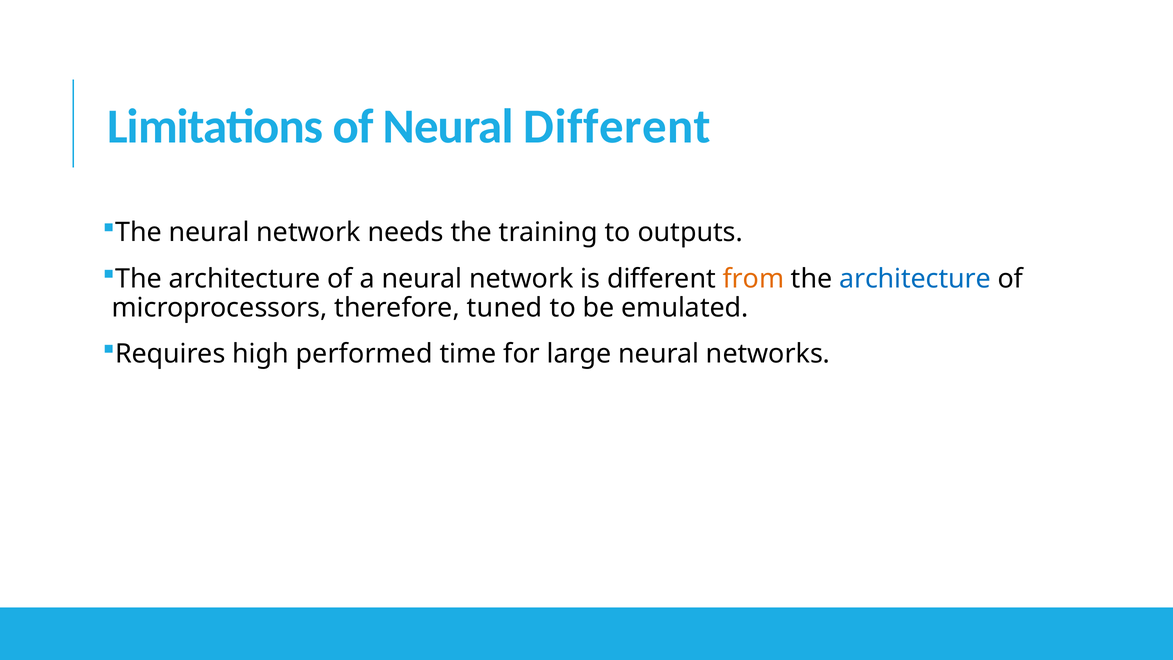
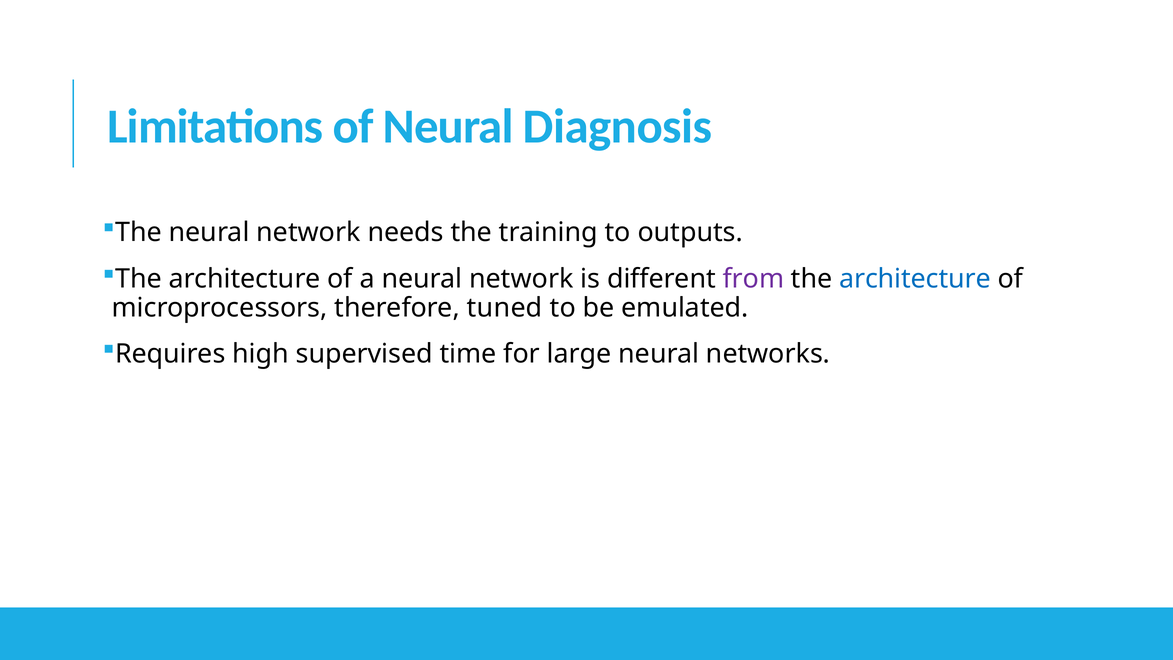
Neural Different: Different -> Diagnosis (618, 126)
from colour: orange -> purple (753, 279)
performed: performed -> supervised (364, 354)
